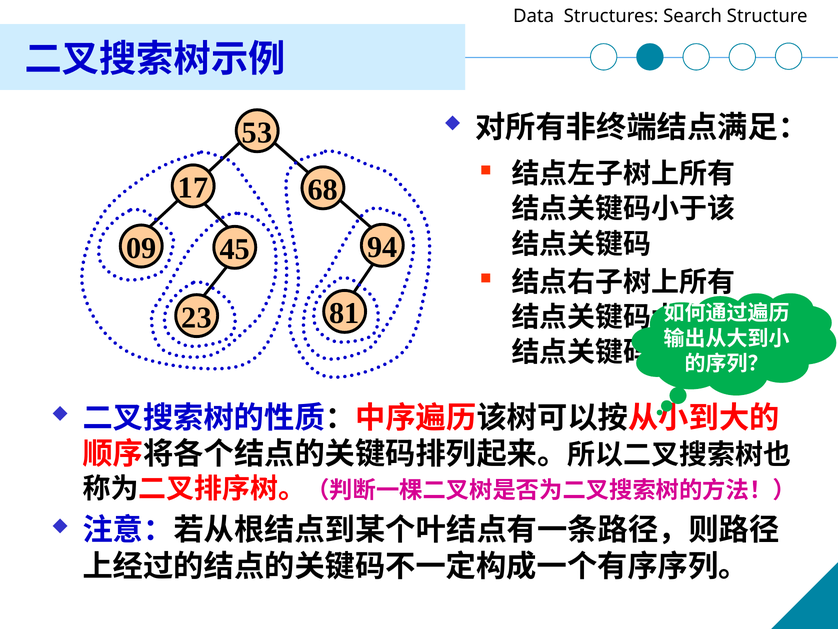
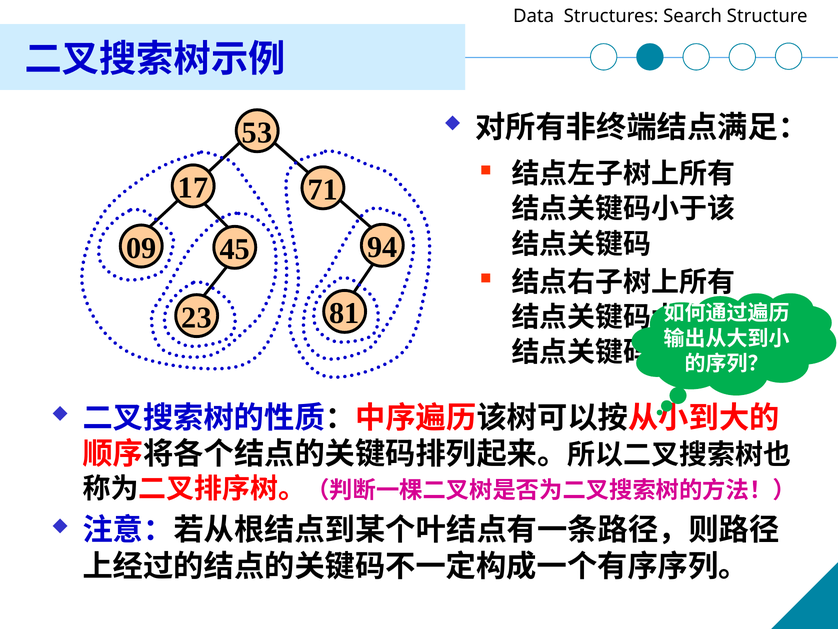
68: 68 -> 71 (323, 190)
